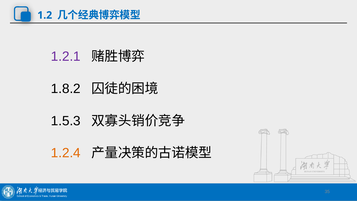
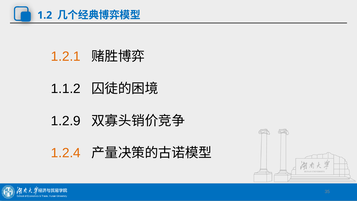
1.2.1 colour: purple -> orange (66, 56)
1.8.2: 1.8.2 -> 1.1.2 (66, 89)
1.5.3: 1.5.3 -> 1.2.9 (66, 121)
